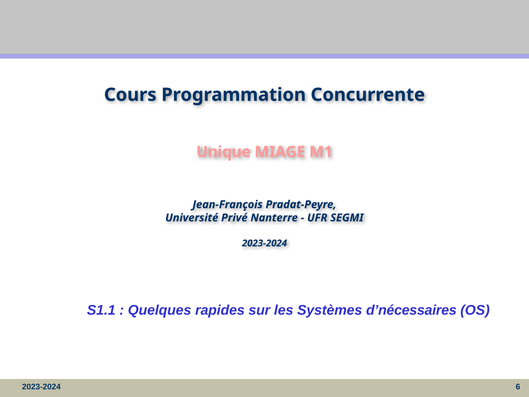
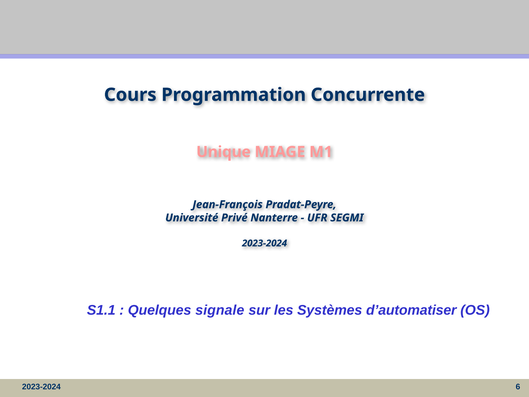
rapides: rapides -> signale (220, 310)
d’nécessaires: d’nécessaires -> d’automatiser (411, 310)
